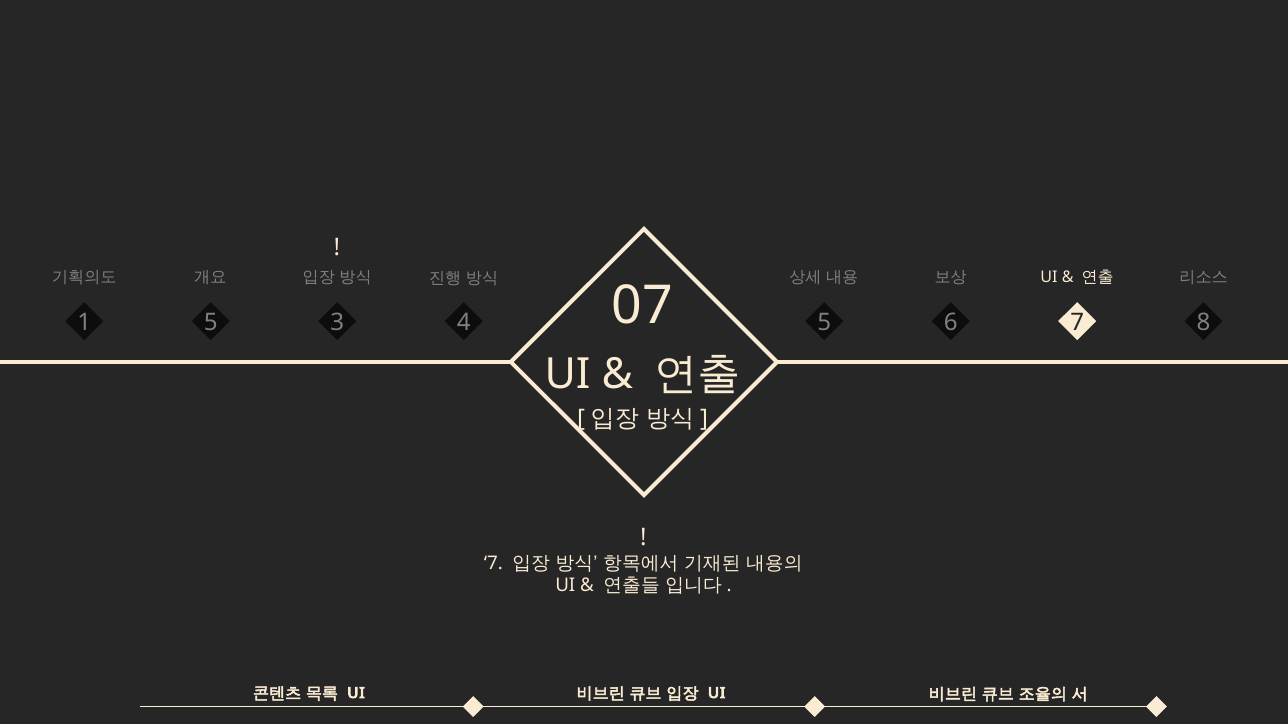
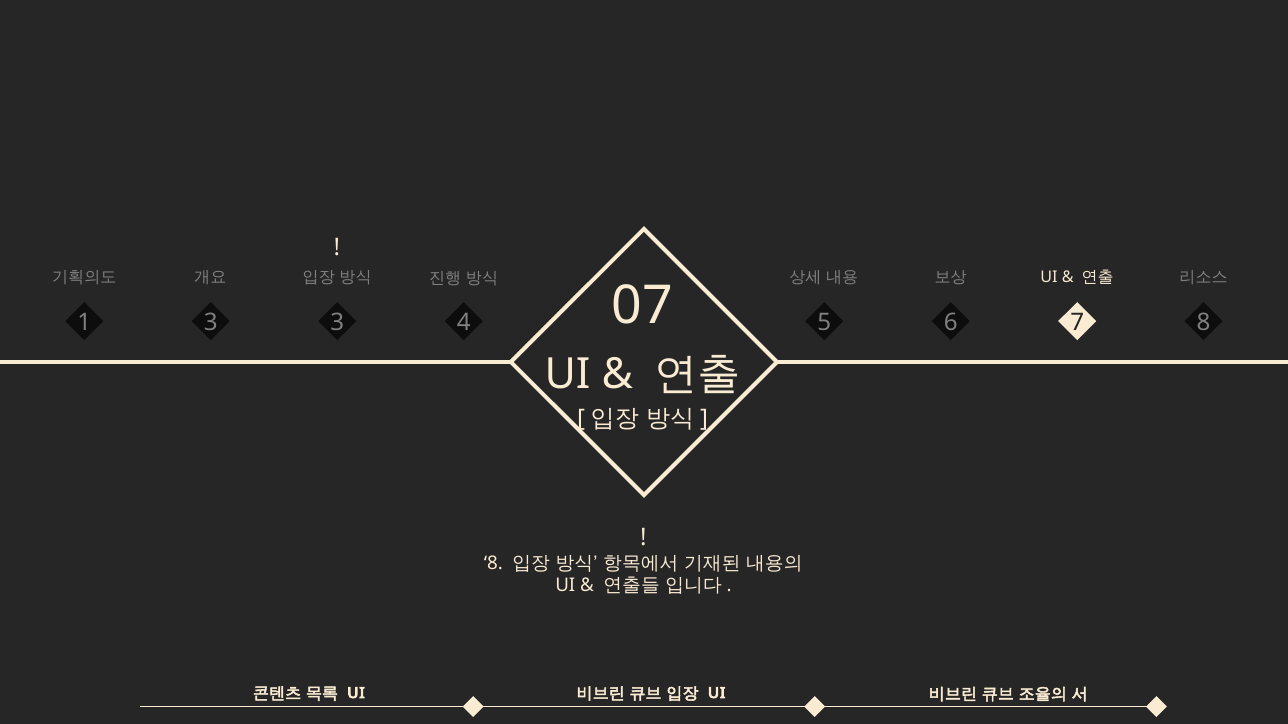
1 5: 5 -> 3 (211, 323)
7: 7 -> 8 (493, 563)
